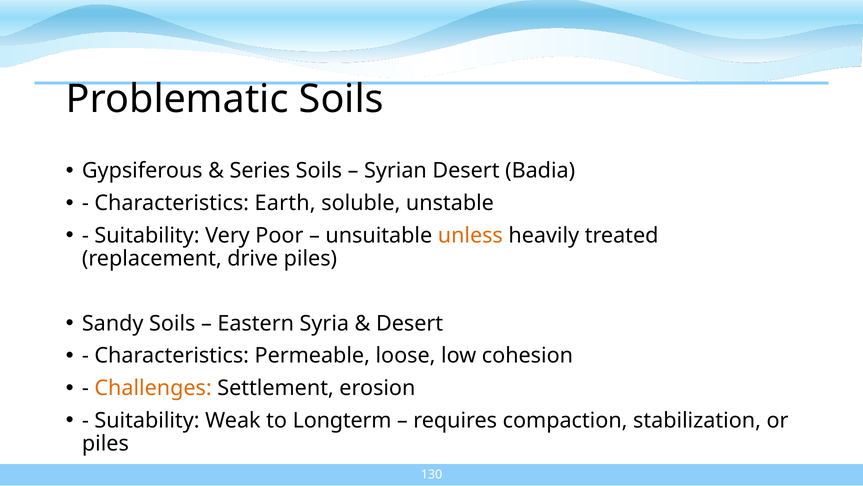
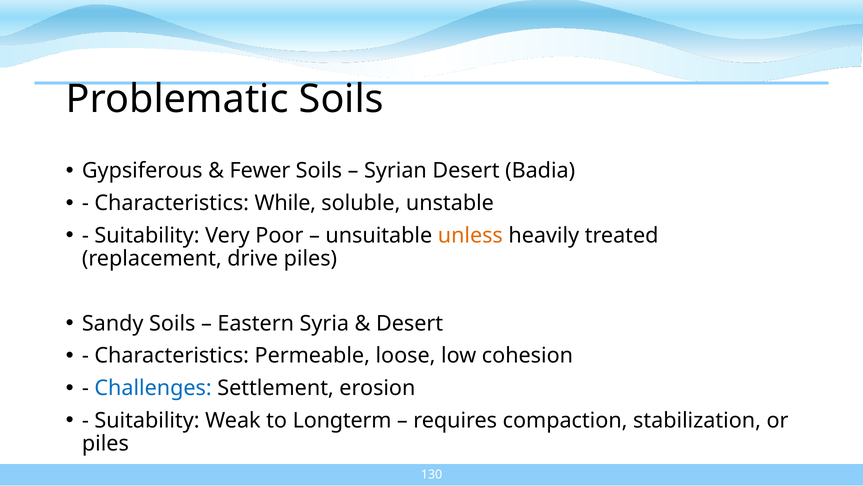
Series: Series -> Fewer (260, 171)
Earth: Earth -> While (285, 203)
Challenges colour: orange -> blue (153, 388)
